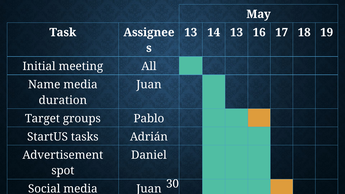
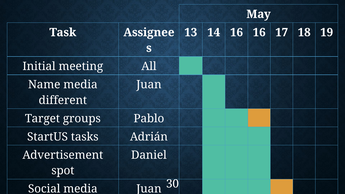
14 13: 13 -> 16 (236, 32)
duration: duration -> different (63, 100)
